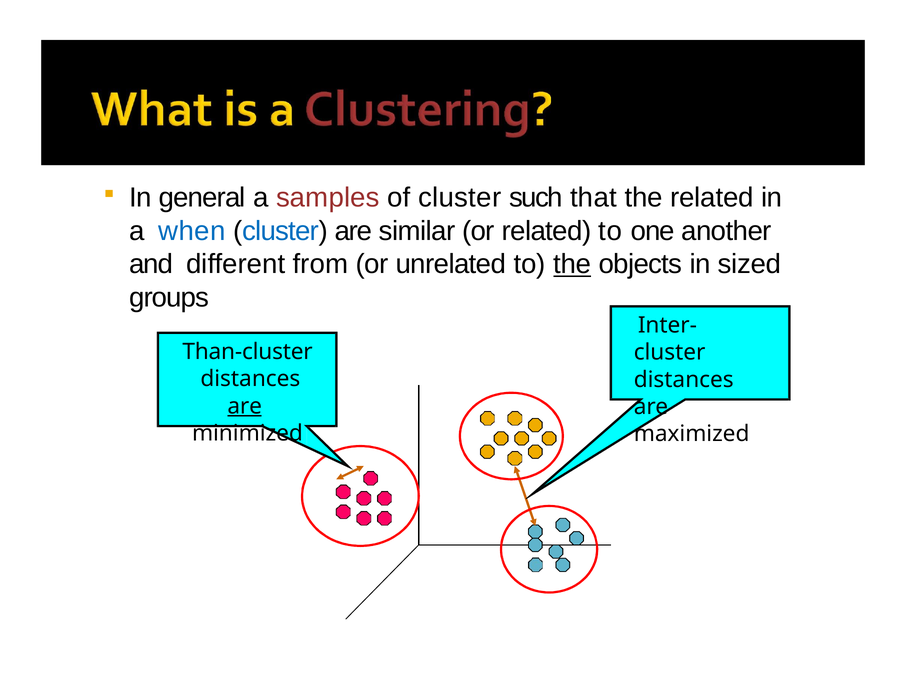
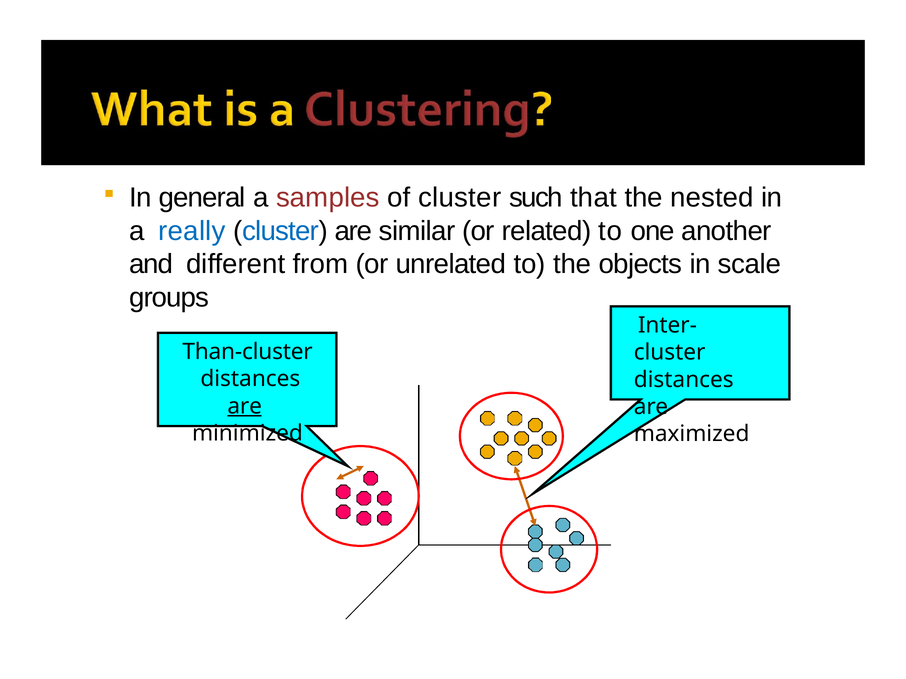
the related: related -> nested (712, 198)
when: when -> really (192, 231)
the underline: present -> none (572, 264)
sized: sized -> scale (750, 264)
